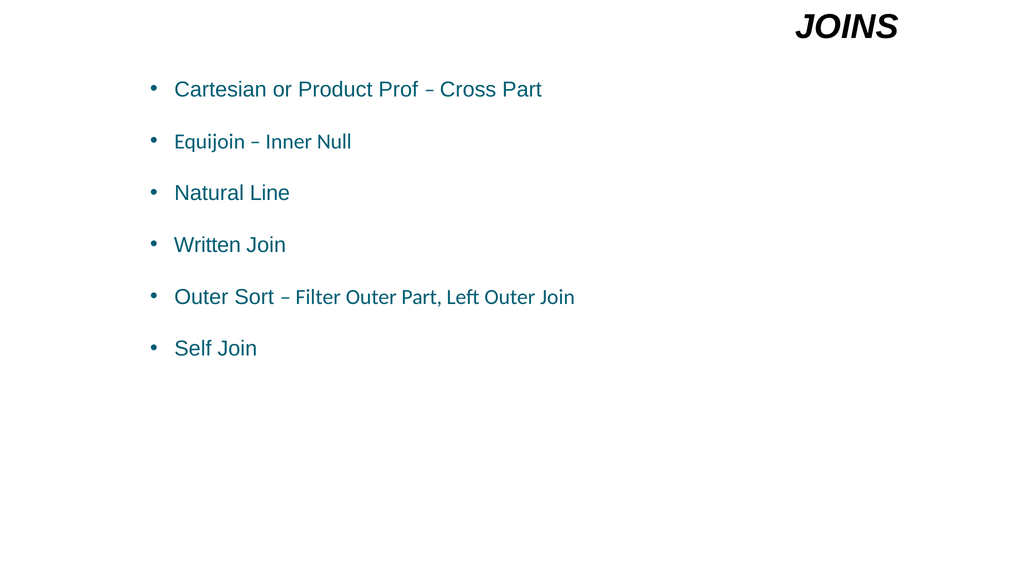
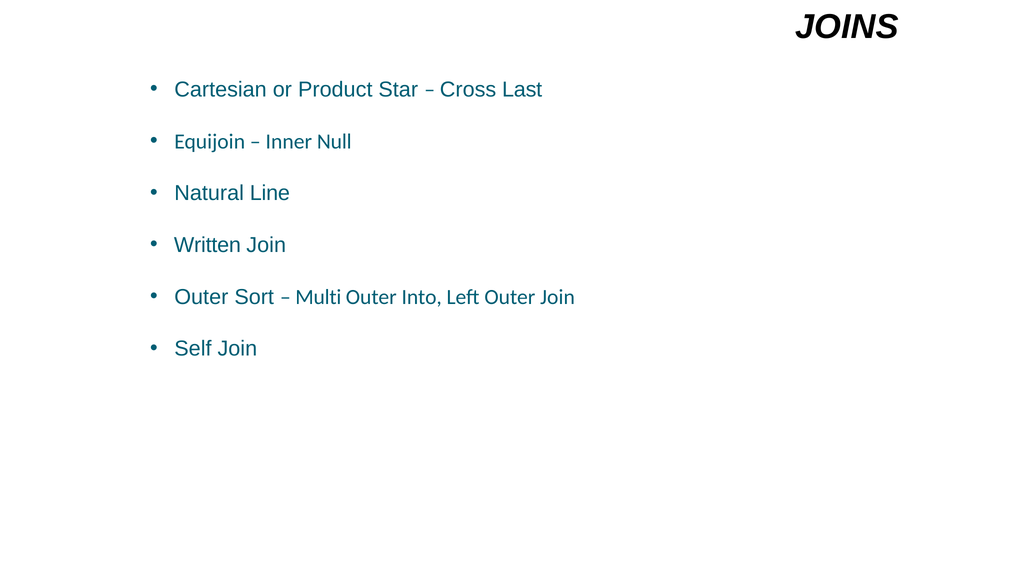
Prof: Prof -> Star (398, 90)
Cross Part: Part -> Last (522, 90)
Filter: Filter -> Multi (318, 297)
Outer Part: Part -> Into (422, 297)
